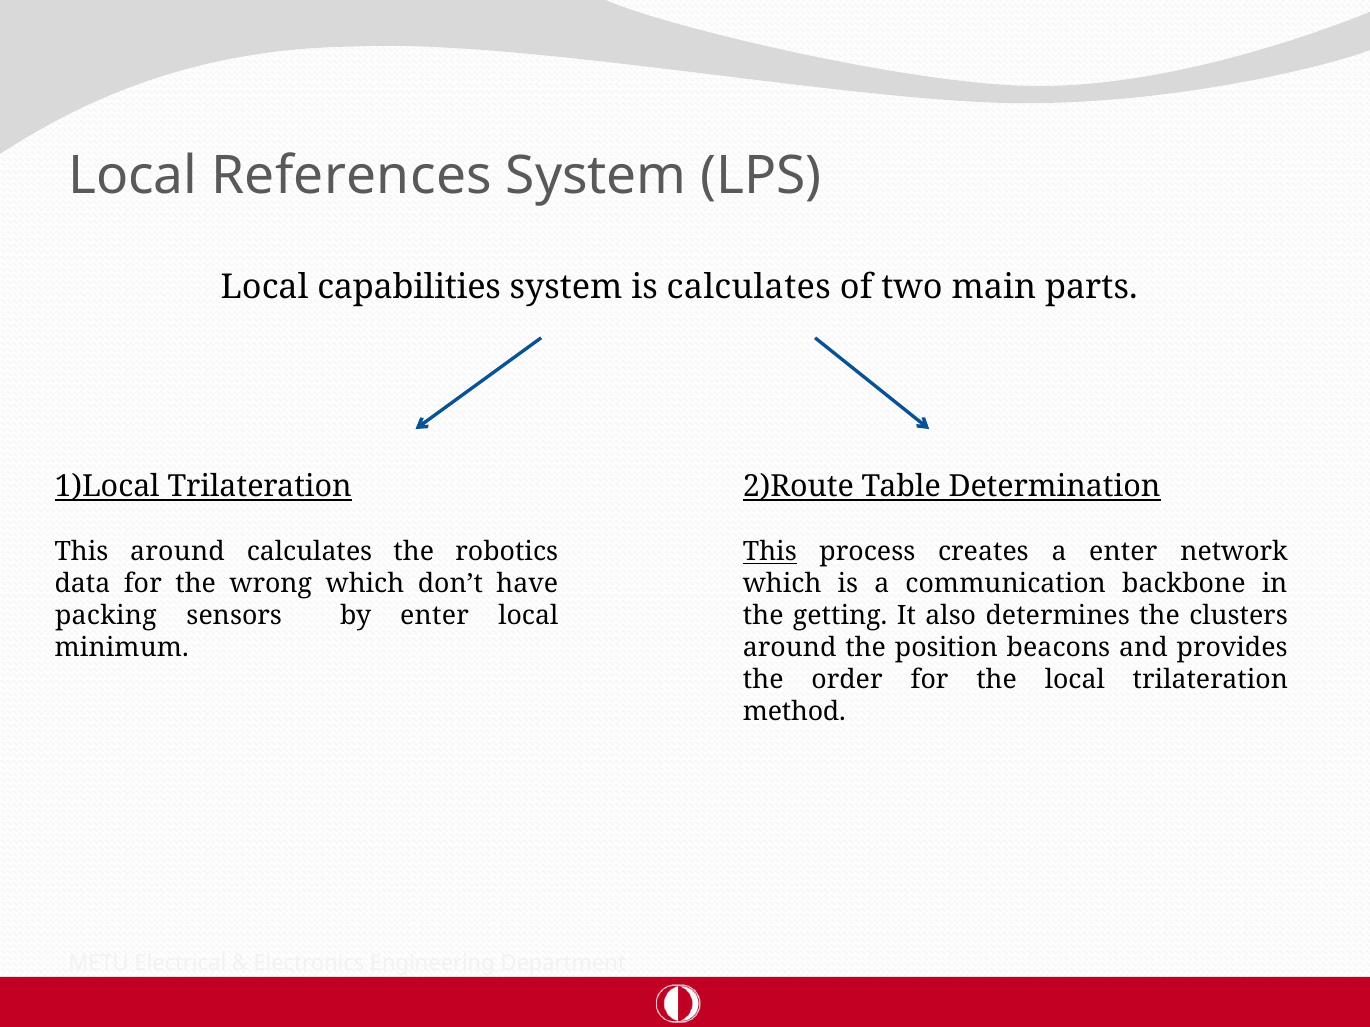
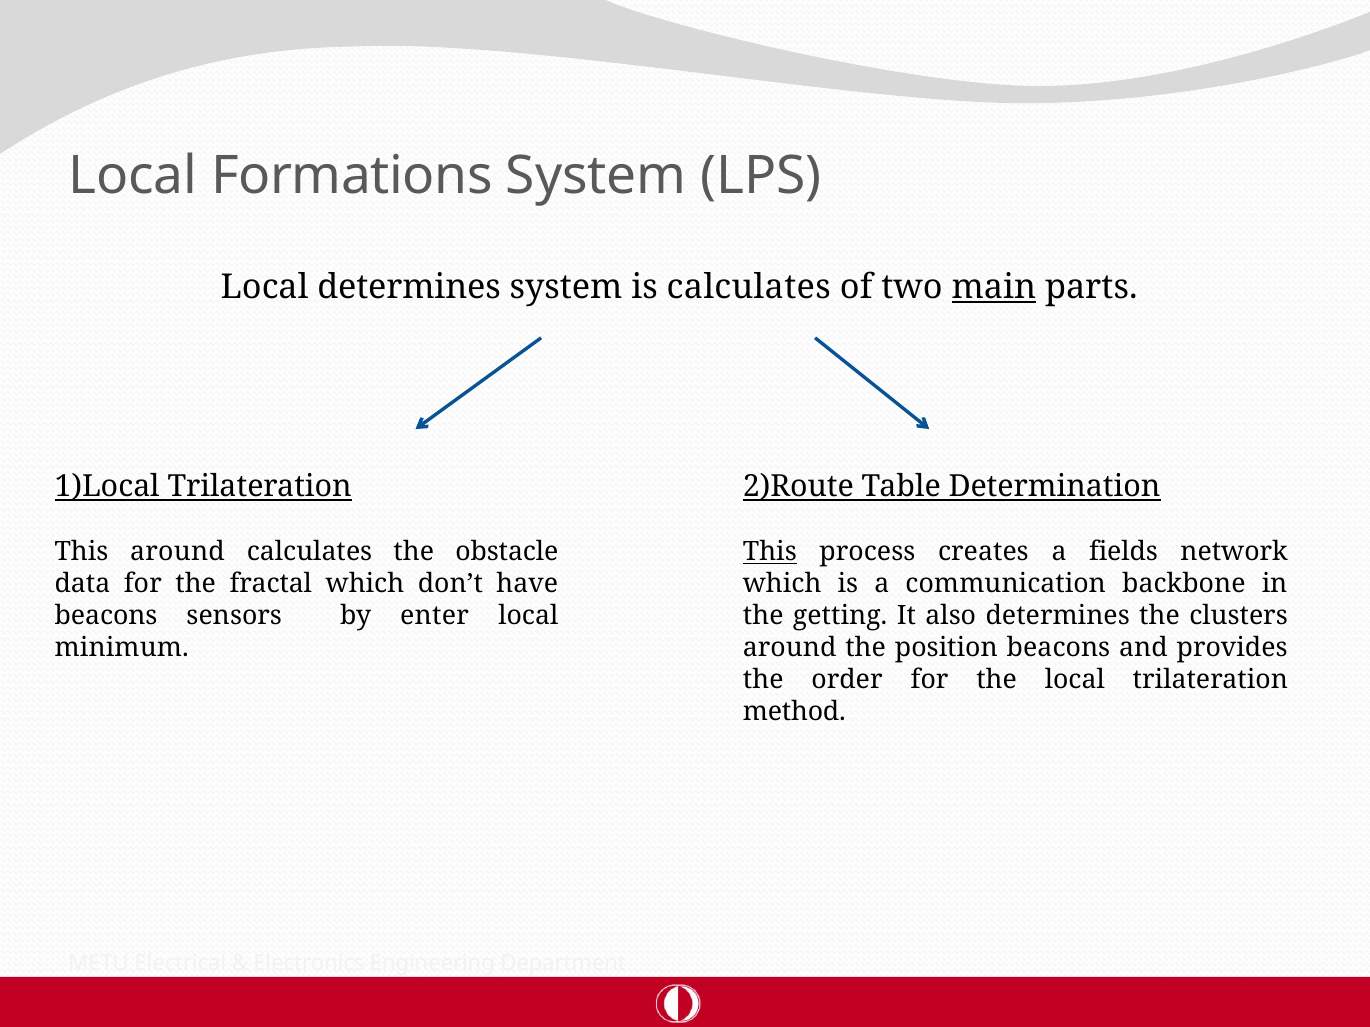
References: References -> Formations (352, 176)
Local capabilities: capabilities -> determines (409, 288)
main underline: none -> present (994, 288)
robotics: robotics -> obstacle (507, 552)
a enter: enter -> fields (1123, 552)
wrong: wrong -> fractal (271, 584)
packing: packing -> beacons (106, 616)
